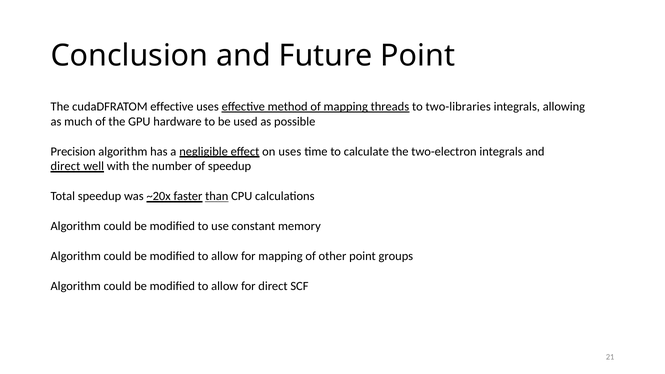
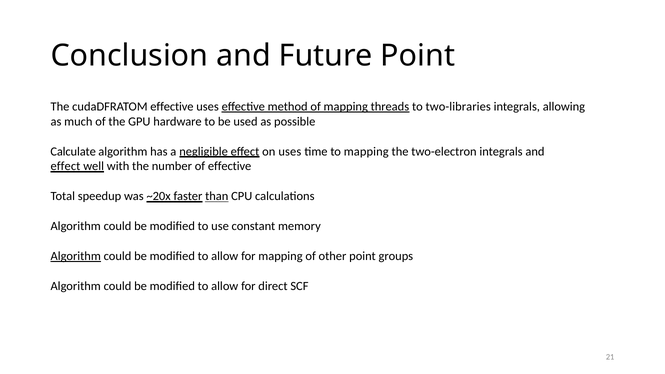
Precision: Precision -> Calculate (73, 151)
to calculate: calculate -> mapping (366, 151)
direct: direct -> effect (65, 166)
of speedup: speedup -> effective (230, 166)
Algorithm underline: none -> present (76, 256)
